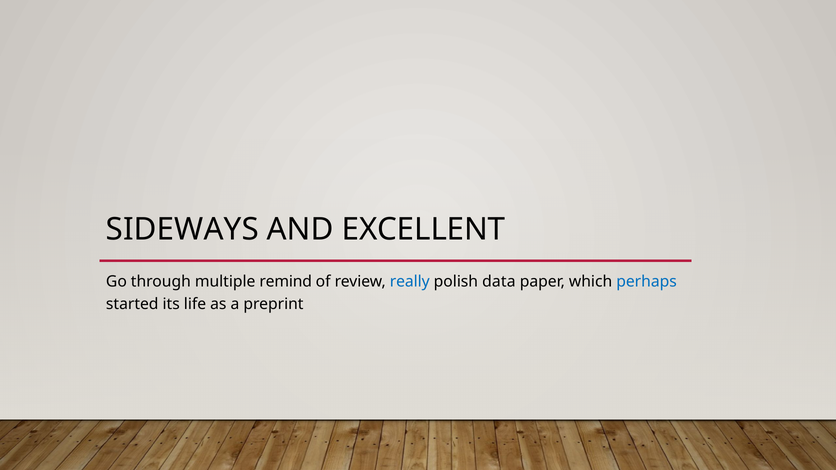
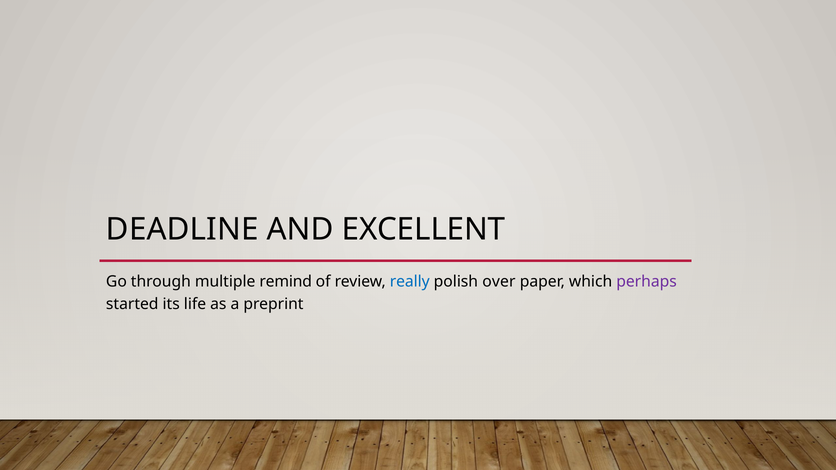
SIDEWAYS: SIDEWAYS -> DEADLINE (182, 230)
data: data -> over (499, 282)
perhaps colour: blue -> purple (647, 282)
